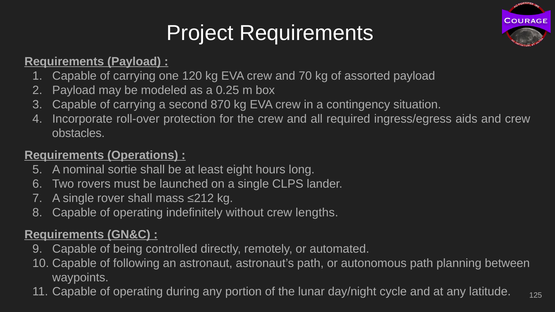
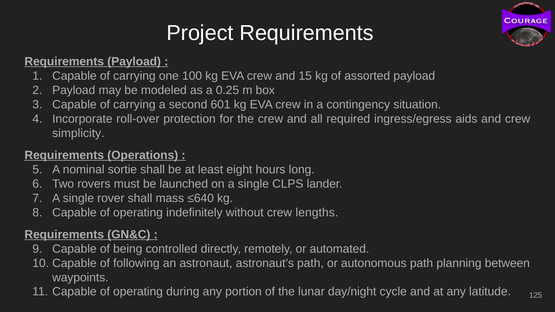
120: 120 -> 100 (192, 76)
70: 70 -> 15 (305, 76)
870: 870 -> 601 (221, 104)
obstacles: obstacles -> simplicity (78, 133)
≤212: ≤212 -> ≤640 (201, 198)
